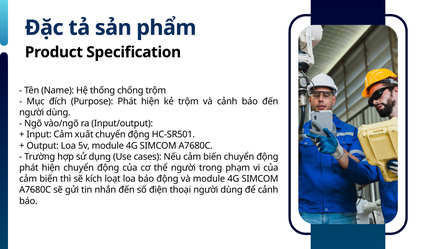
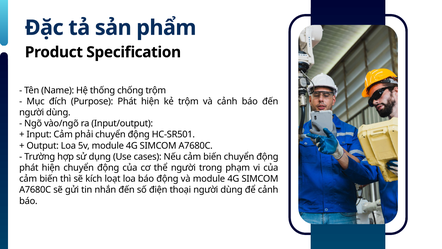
xuất: xuất -> phải (84, 134)
